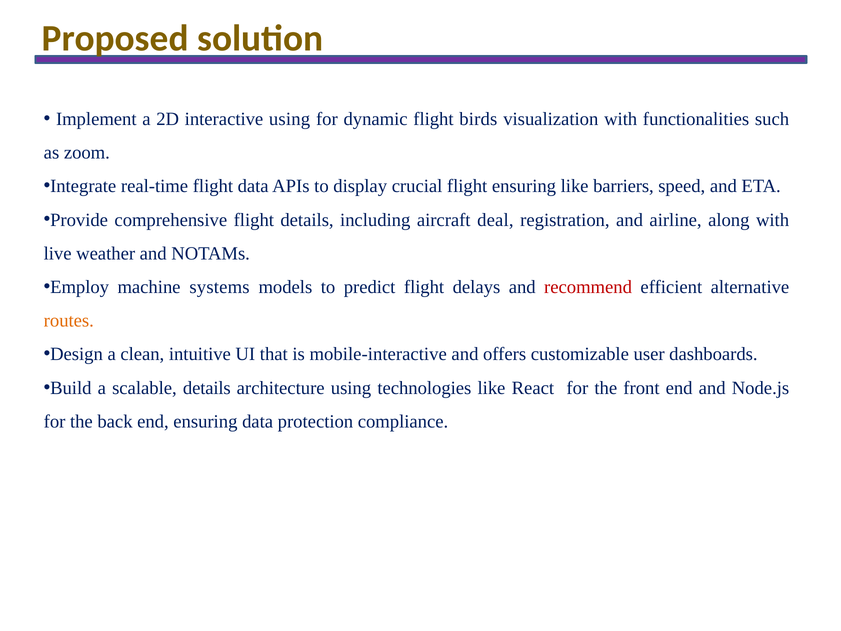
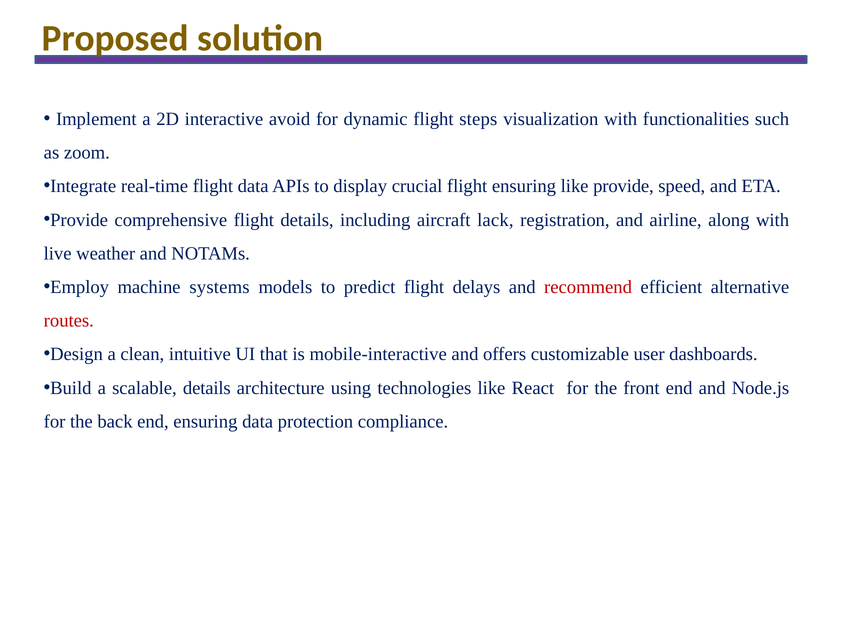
interactive using: using -> avoid (290, 119)
birds: birds -> steps (478, 119)
like barriers: barriers -> provide (623, 186)
deal: deal -> lack (495, 220)
routes colour: orange -> red (69, 321)
